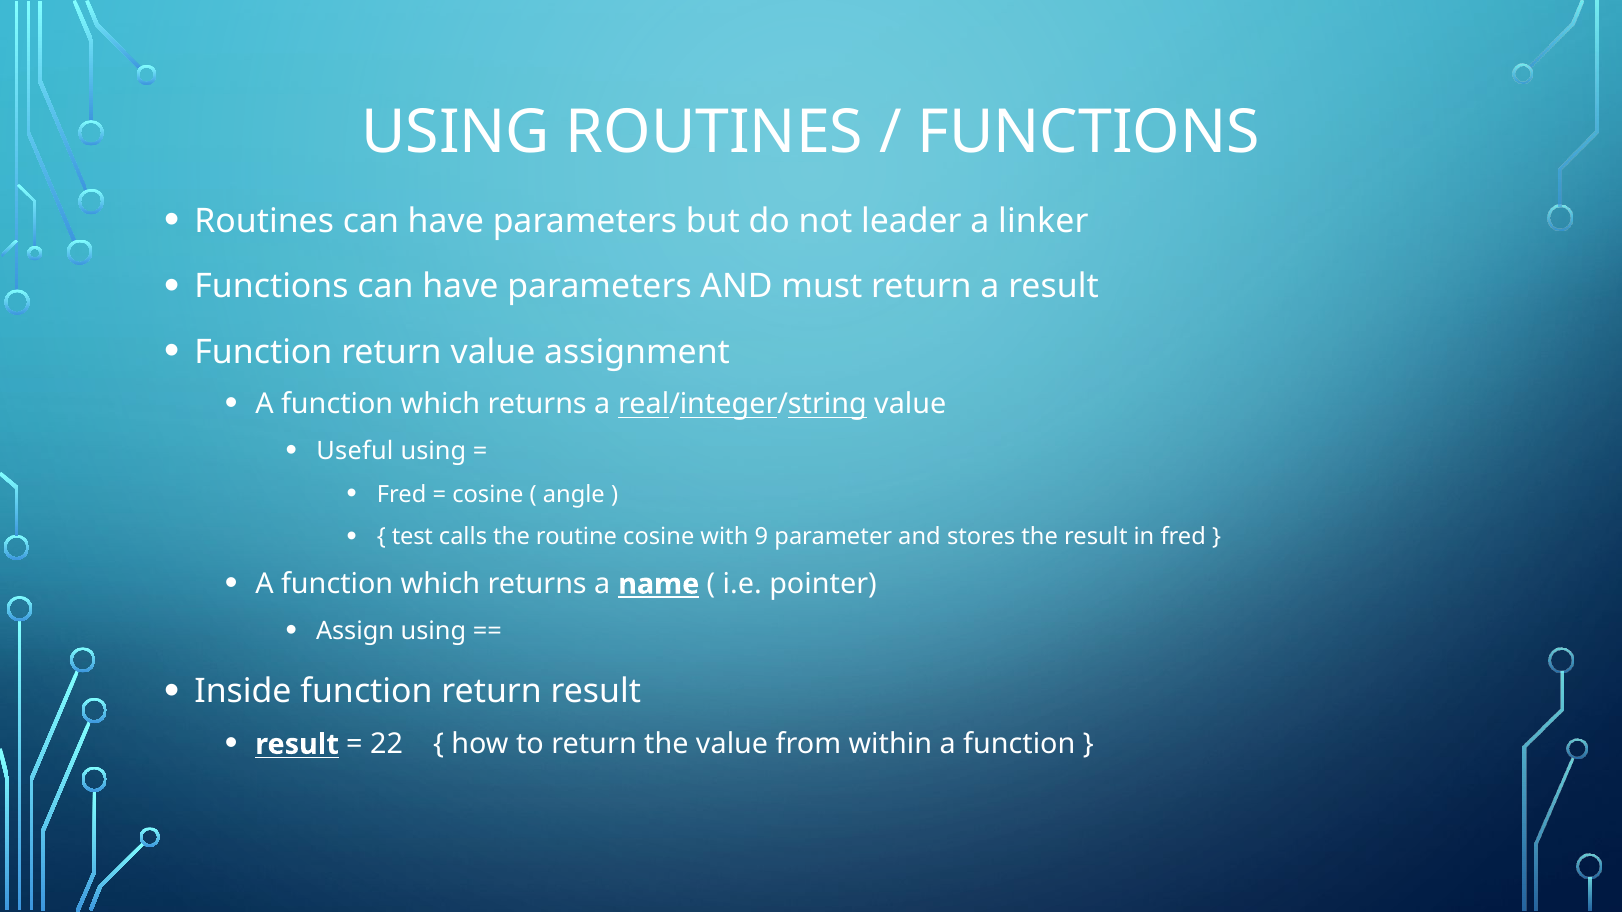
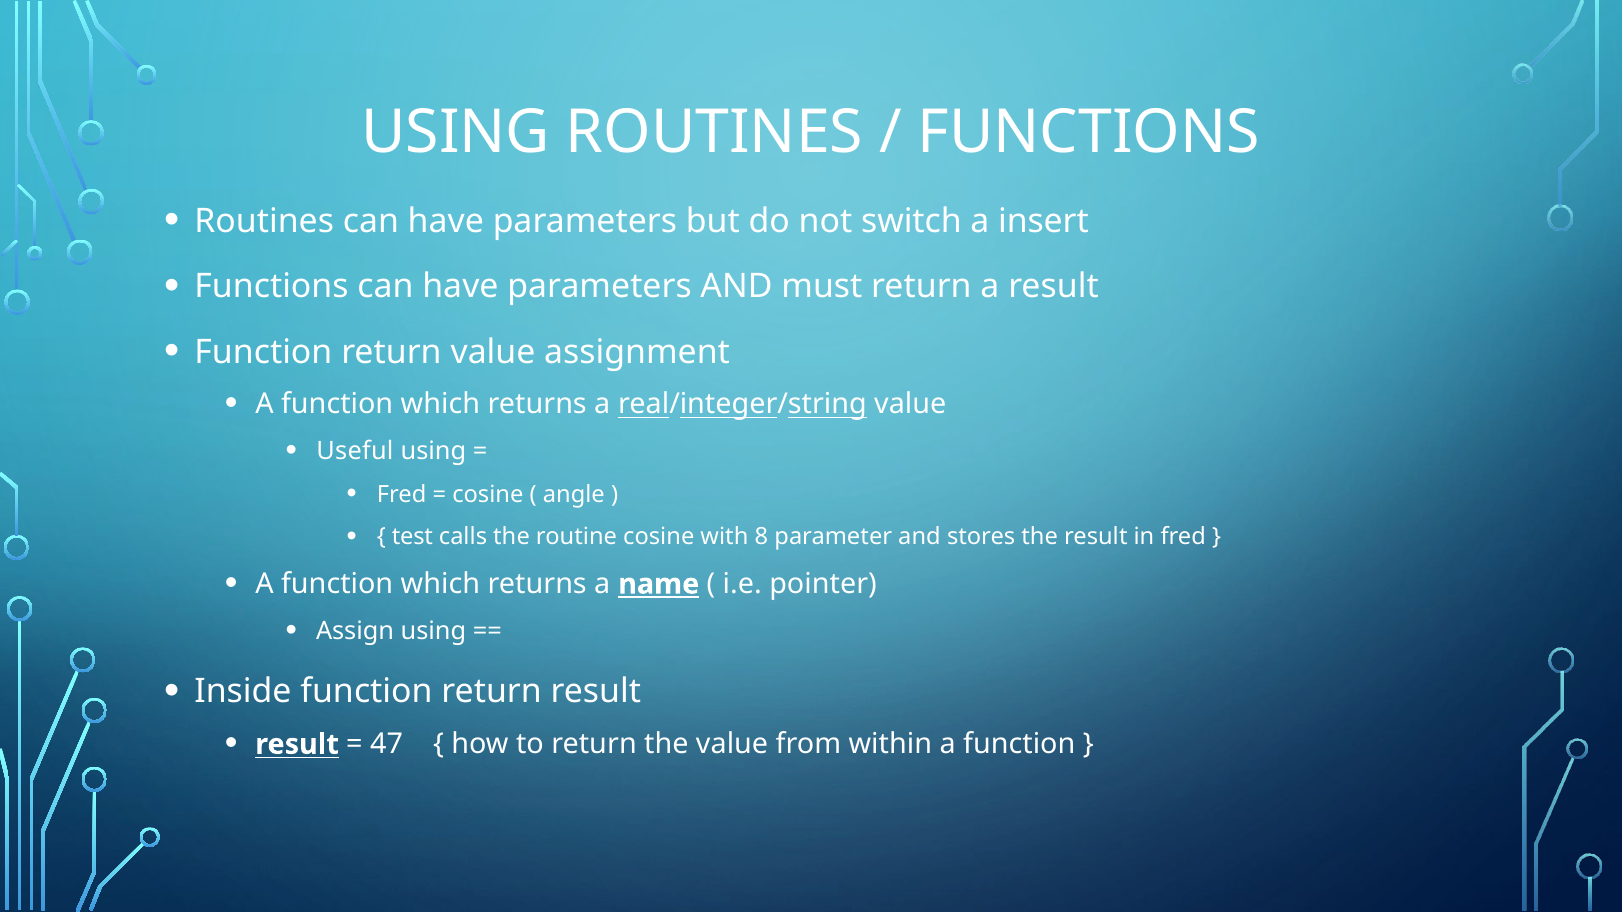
leader: leader -> switch (911, 221)
linker: linker -> insert (1043, 221)
9: 9 -> 8 (761, 537)
22: 22 -> 47 (387, 745)
